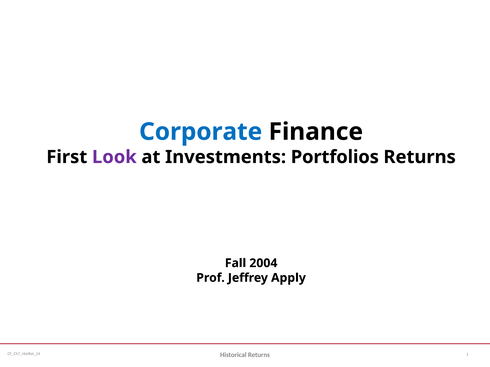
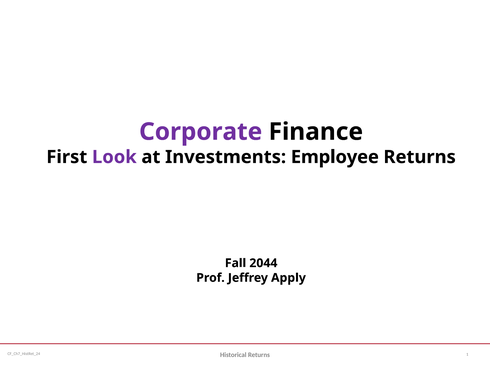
Corporate colour: blue -> purple (201, 132)
Portfolios: Portfolios -> Employee (335, 157)
2004: 2004 -> 2044 (263, 263)
